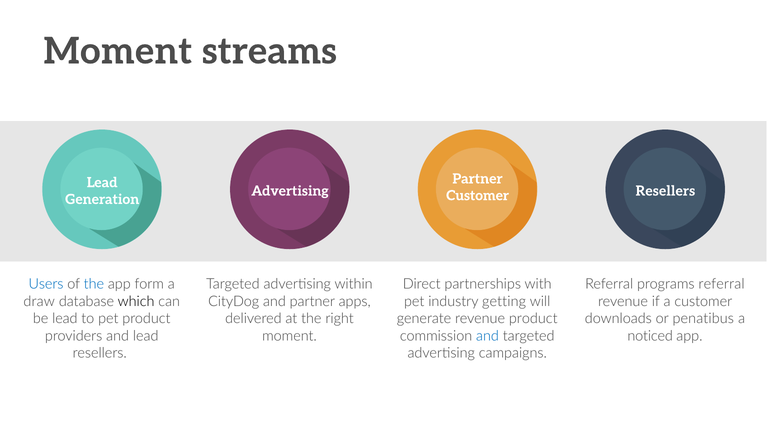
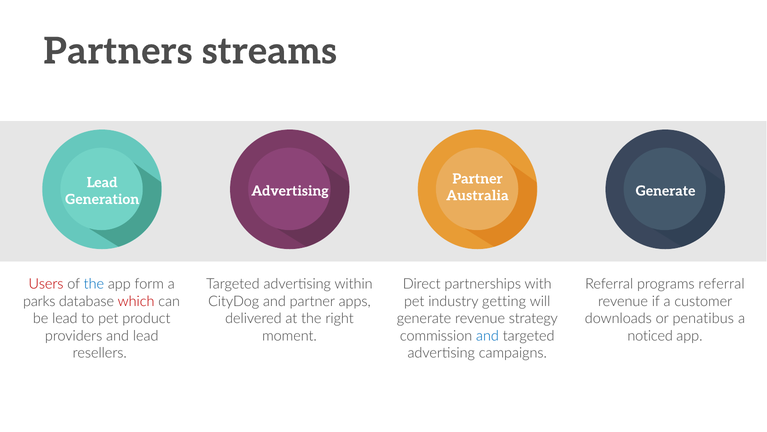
Moment: Moment -> Partners (118, 51)
Resellers: Resellers -> Generate (665, 191)
Customer: Customer -> Australia (477, 195)
Users colour: blue -> red (46, 284)
draw: draw -> parks (39, 301)
which colour: black -> red (136, 301)
revenue product: product -> strategy (533, 318)
